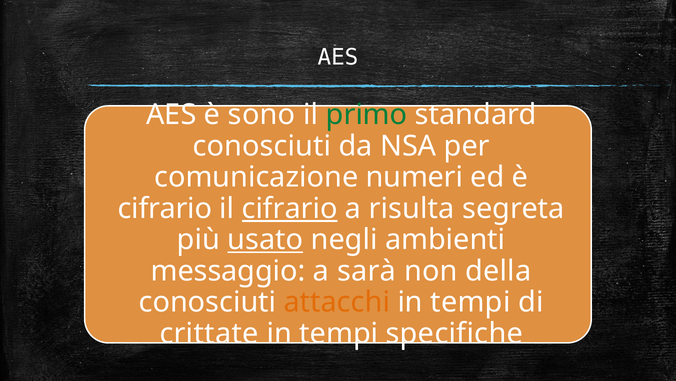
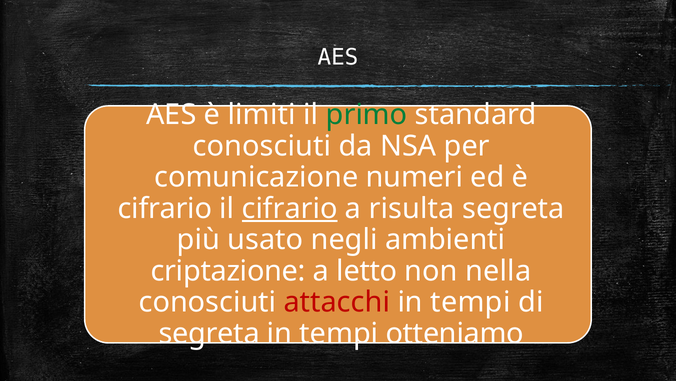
sono: sono -> limiti (262, 115)
usato underline: present -> none (265, 239)
messaggio: messaggio -> criptazione (228, 271)
sarà: sarà -> letto (367, 271)
della: della -> nella (498, 271)
attacchi colour: orange -> red (337, 302)
crittate: crittate -> segreta (209, 333)
specifiche: specifiche -> otteniamo (455, 333)
